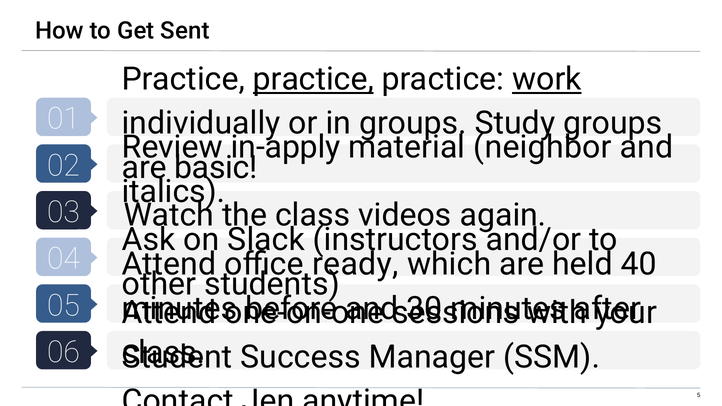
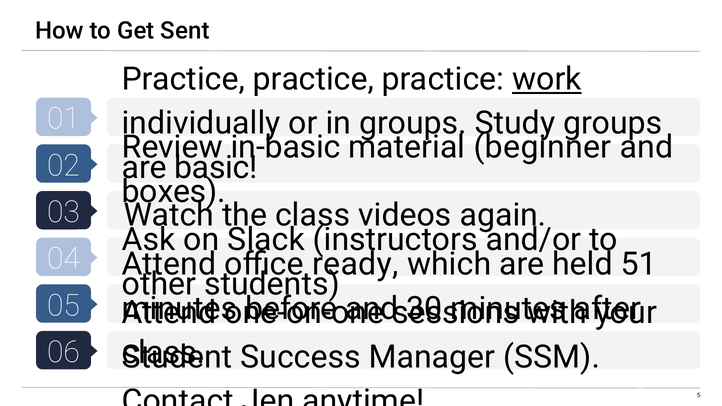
practice underline: present -> none (313, 79)
in-apply: in-apply -> in-basic (286, 147)
neighbor: neighbor -> beginner (542, 147)
italics: italics -> boxes (174, 192)
40: 40 -> 51 (639, 264)
